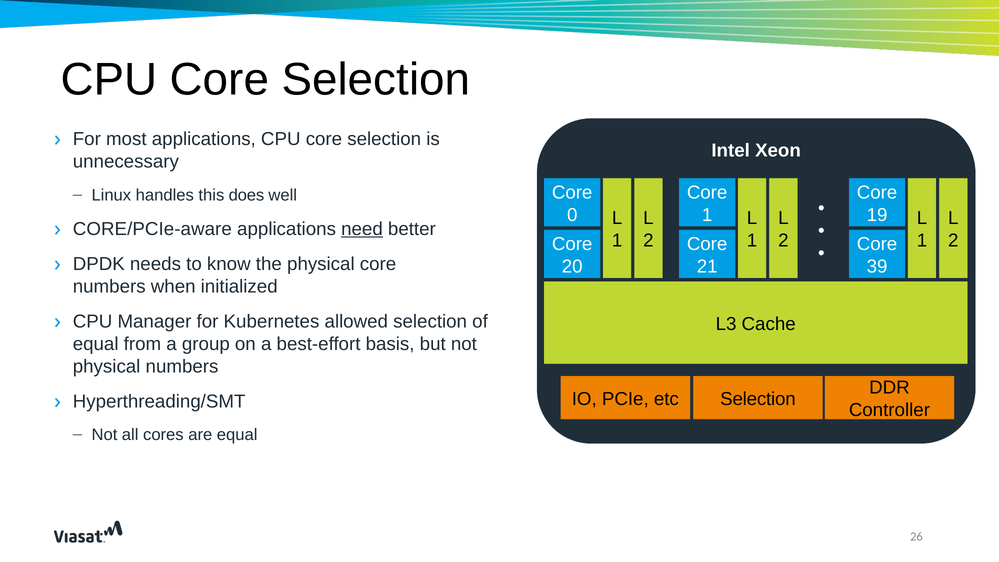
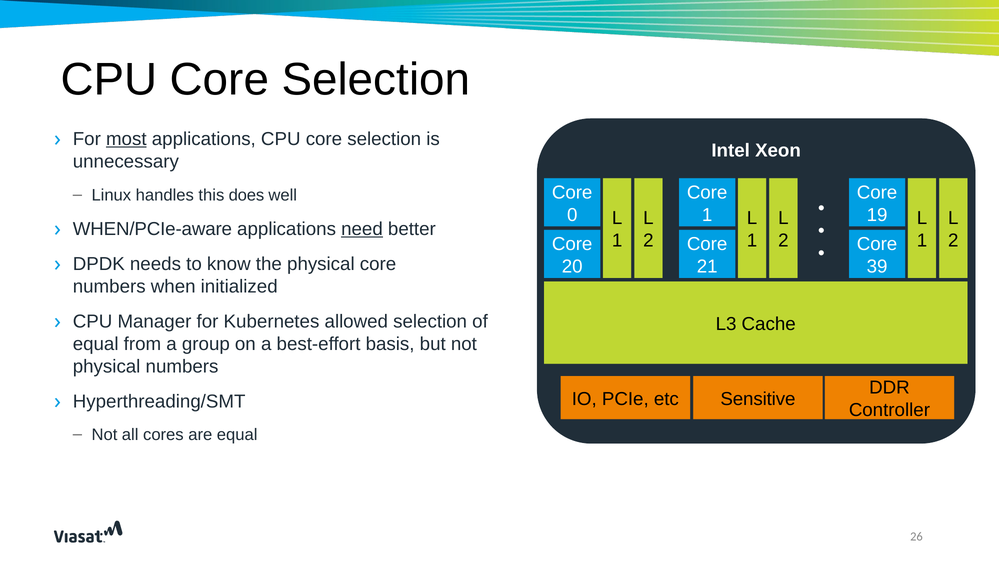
most underline: none -> present (126, 139)
CORE/PCIe-aware: CORE/PCIe-aware -> WHEN/PCIe-aware (152, 229)
etc Selection: Selection -> Sensitive (758, 399)
